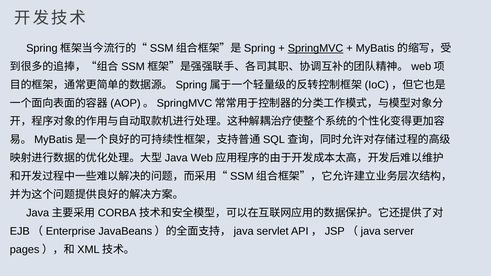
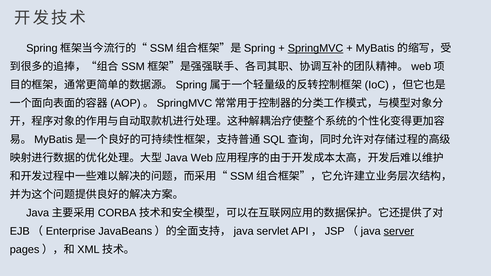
server underline: none -> present (399, 231)
